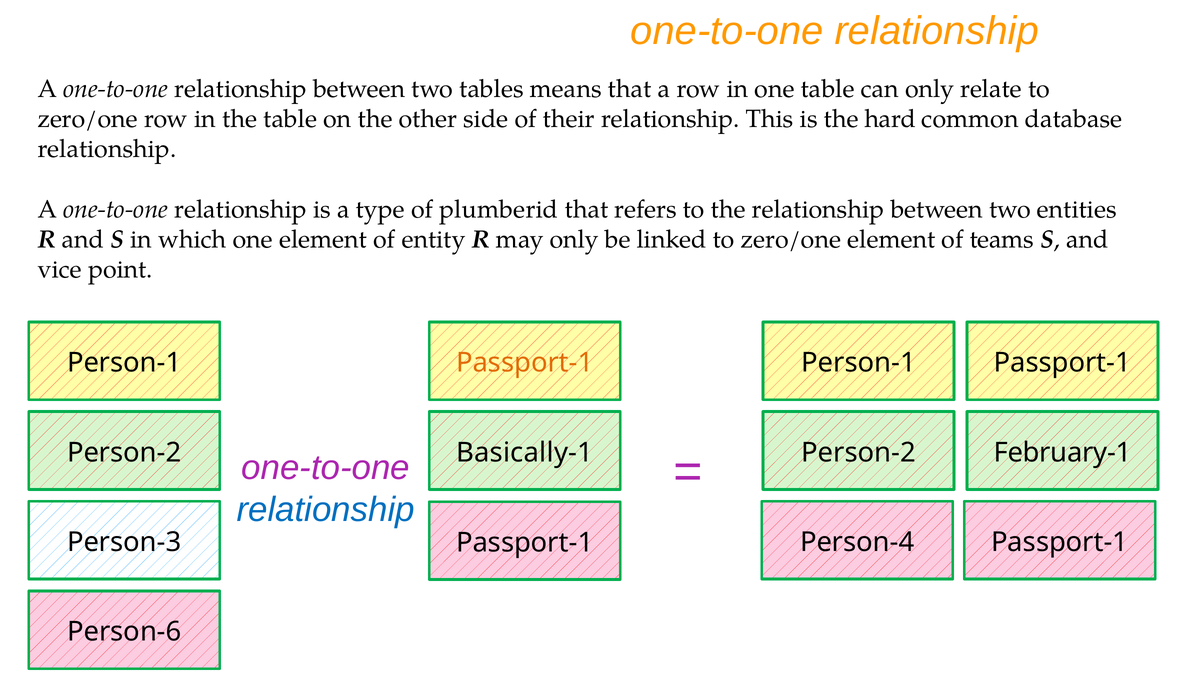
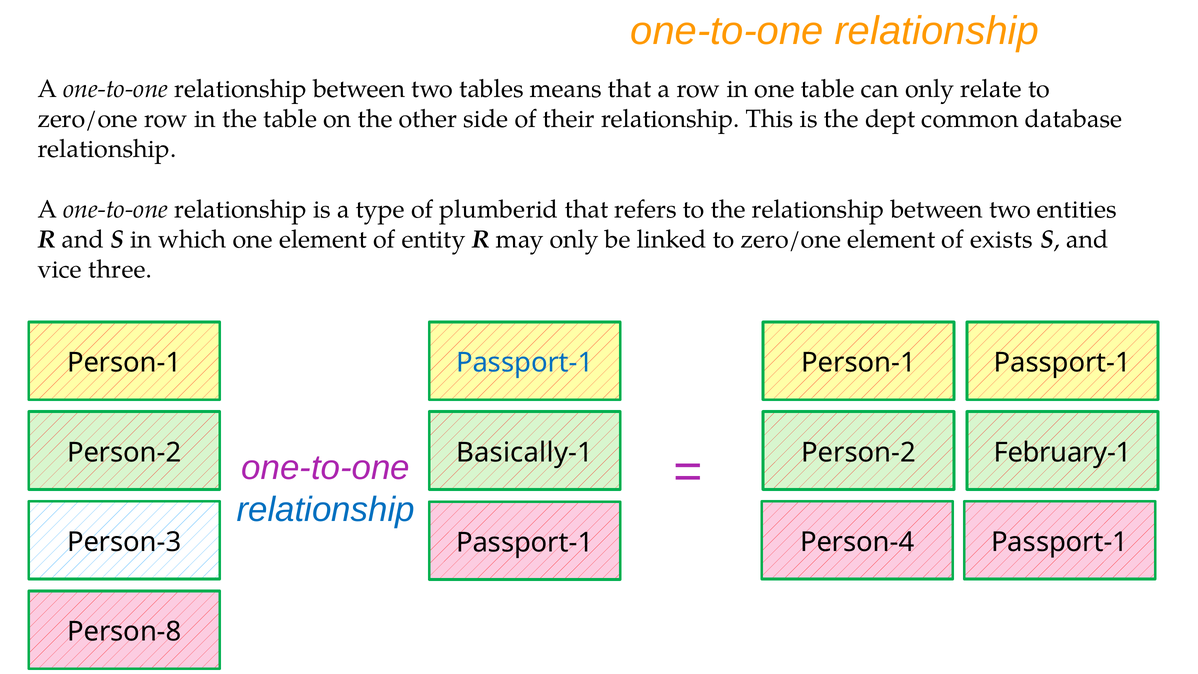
hard: hard -> dept (890, 119)
teams: teams -> exists (1001, 239)
point: point -> three (120, 269)
Passport-1 colour: orange -> blue (525, 363)
Person-6: Person-6 -> Person-8 (124, 632)
